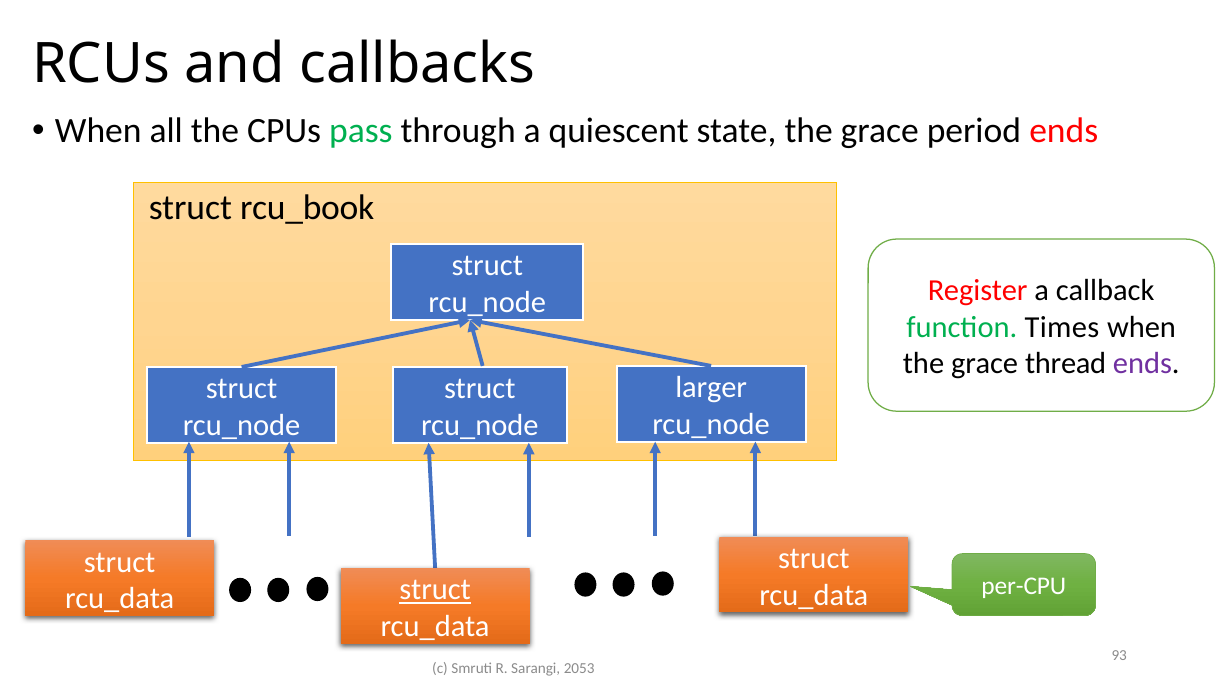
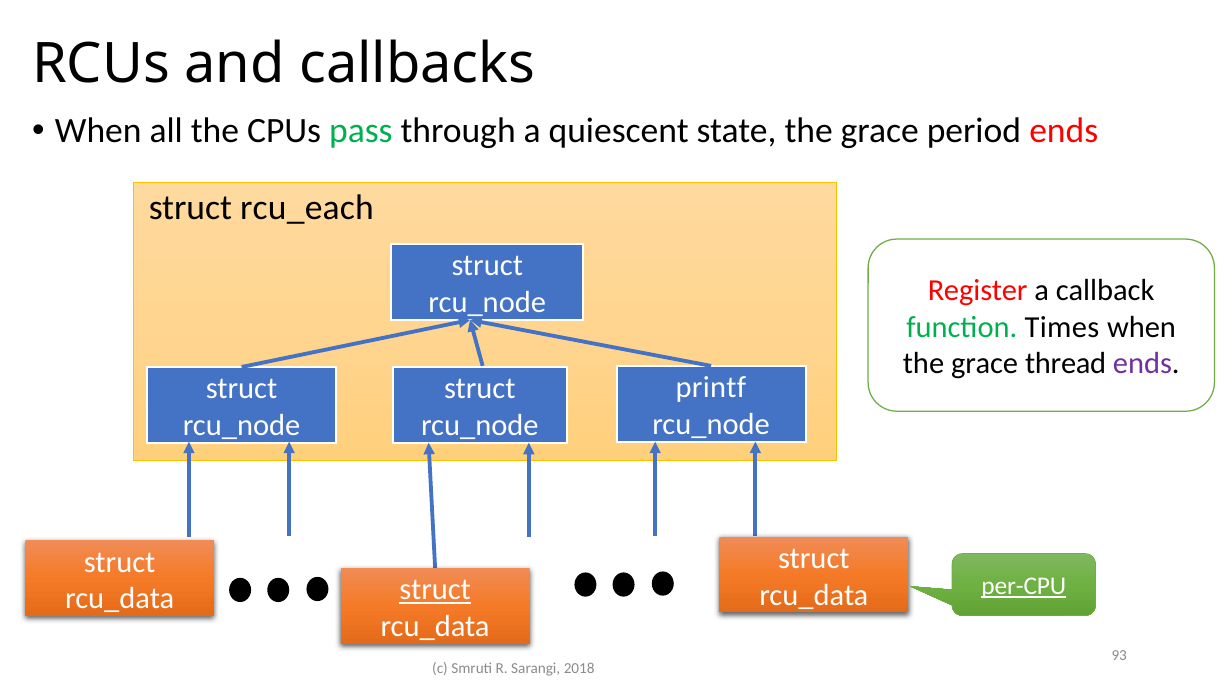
rcu_book: rcu_book -> rcu_each (307, 208)
larger: larger -> printf (711, 388)
per-CPU underline: none -> present (1024, 587)
2053: 2053 -> 2018 (579, 669)
